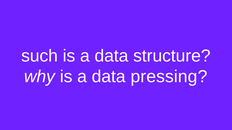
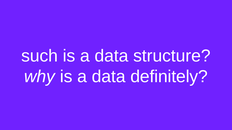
pressing: pressing -> definitely (169, 77)
